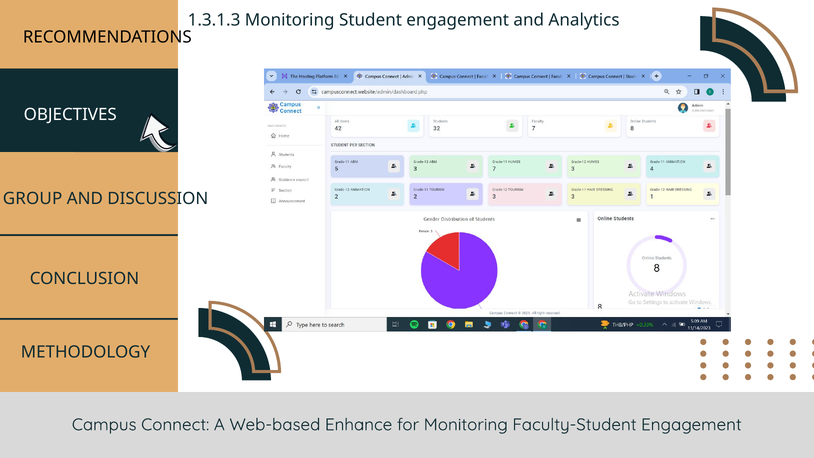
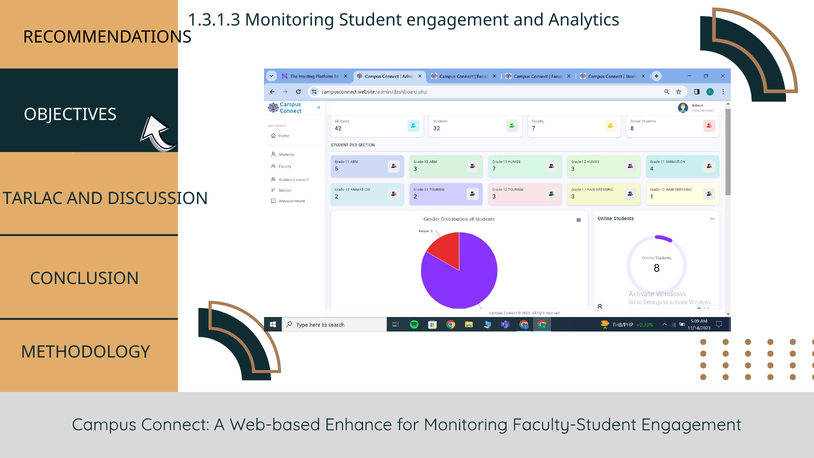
GROUP: GROUP -> TARLAC (33, 198)
